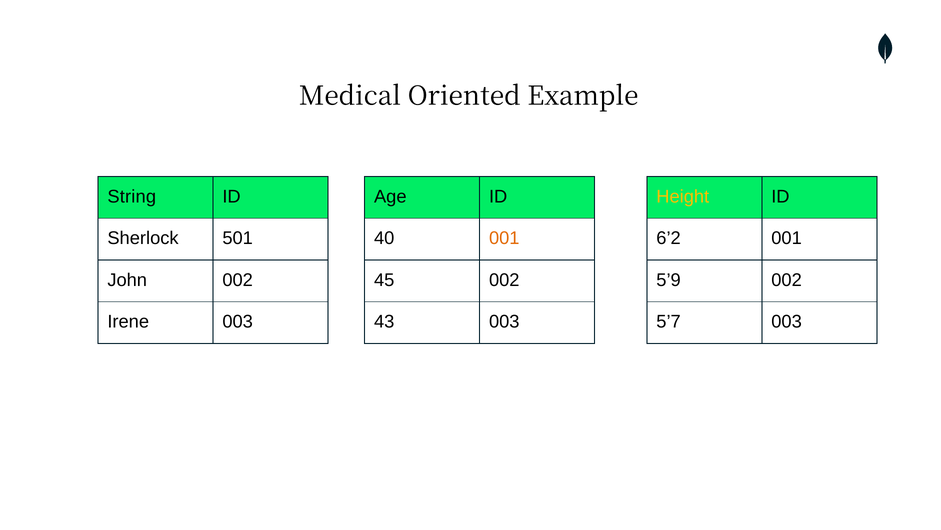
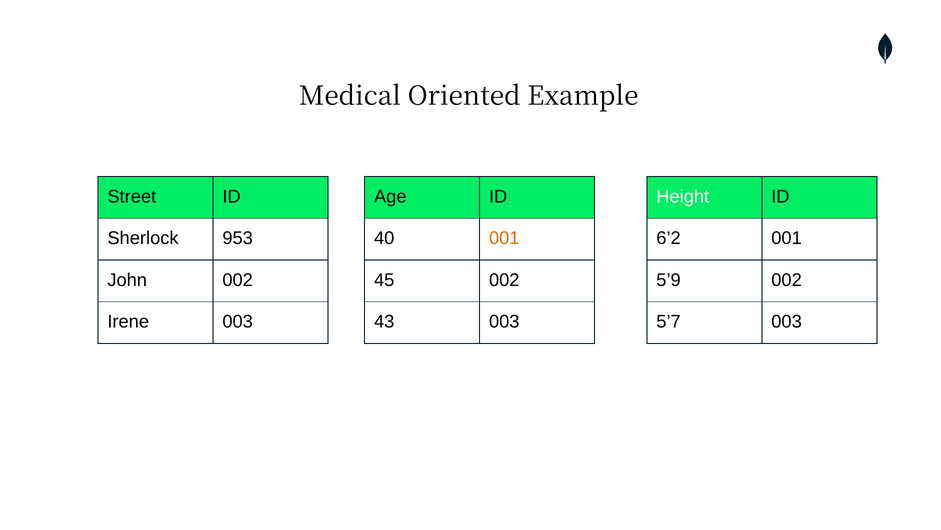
String: String -> Street (132, 196)
Height colour: yellow -> white (683, 196)
501: 501 -> 953 (238, 238)
